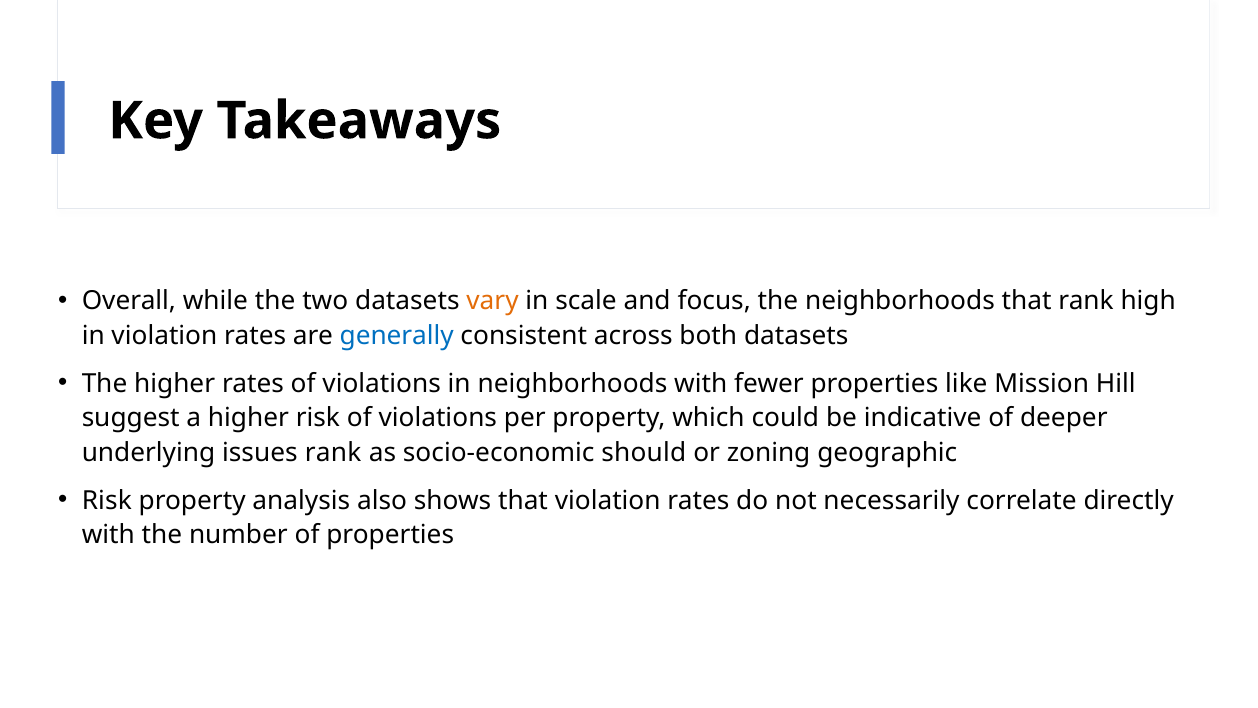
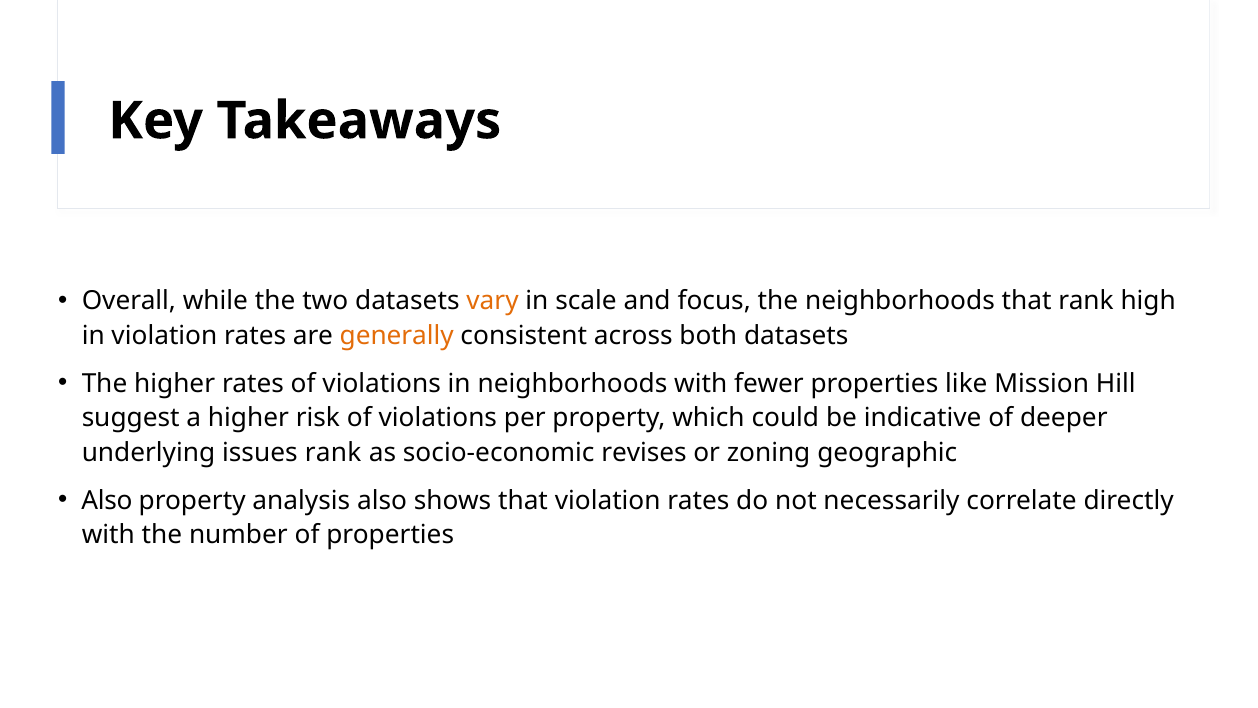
generally colour: blue -> orange (397, 336)
should: should -> revises (644, 453)
Risk: Risk -> Also (107, 500)
